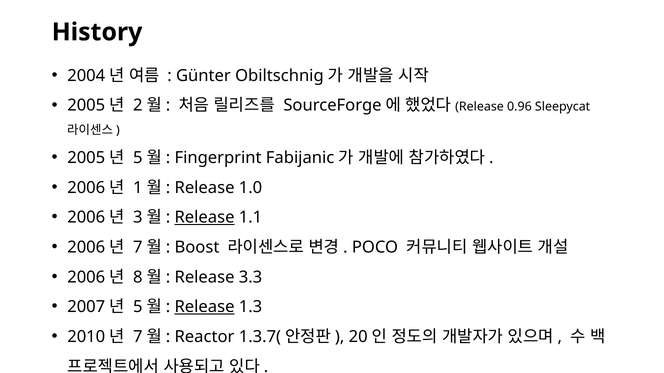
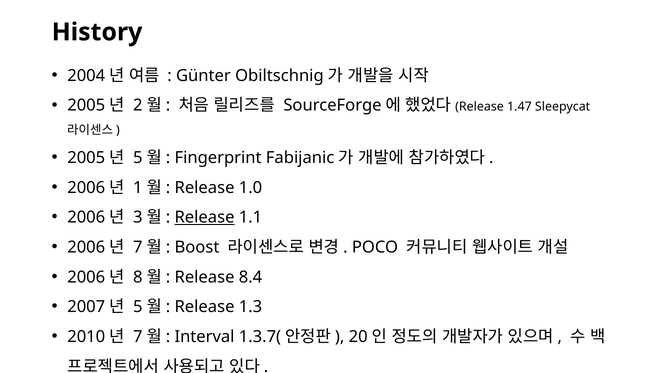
0.96: 0.96 -> 1.47 (519, 107)
3.3: 3.3 -> 8.4 (251, 277)
Release underline: present -> none (205, 307)
Reactor: Reactor -> Interval (205, 337)
